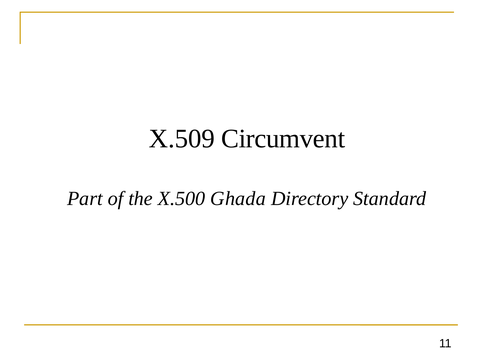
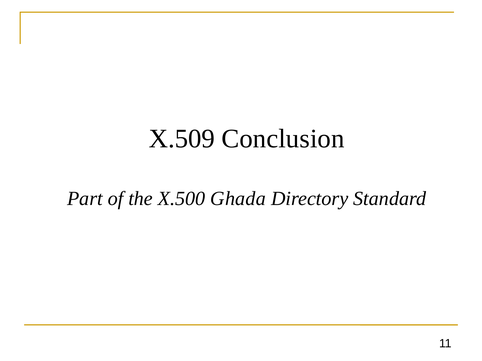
Circumvent: Circumvent -> Conclusion (283, 139)
